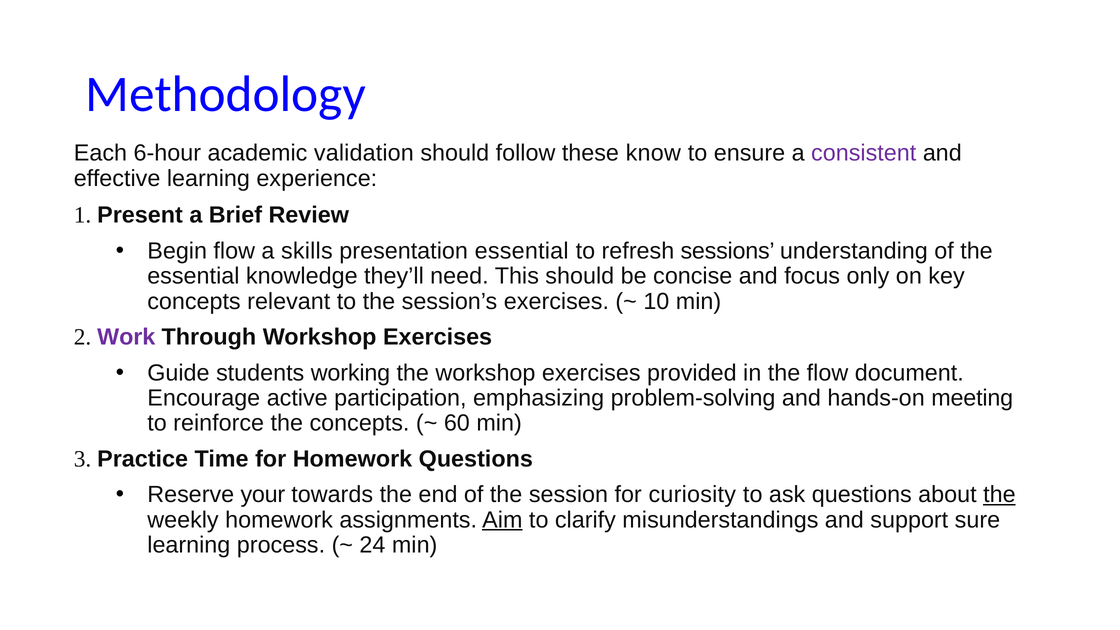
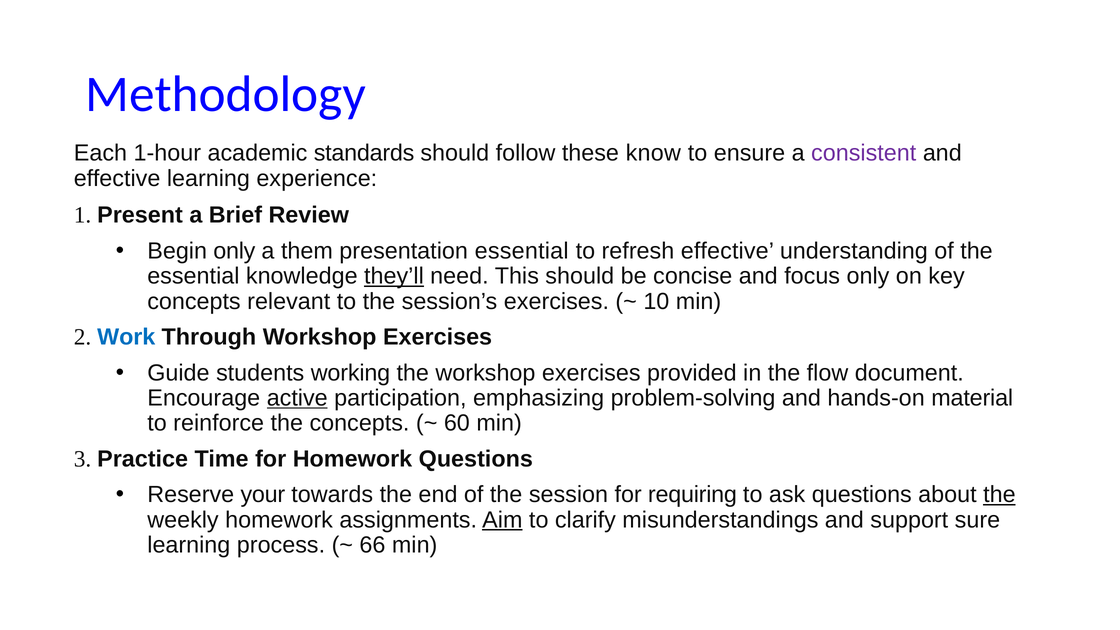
6-hour: 6-hour -> 1-hour (167, 153)
validation: validation -> standards (364, 153)
Begin flow: flow -> only (234, 251)
skills: skills -> them (307, 251)
refresh sessions: sessions -> effective (727, 251)
they’ll underline: none -> present (394, 276)
Work colour: purple -> blue (126, 337)
active underline: none -> present (297, 398)
meeting: meeting -> material (972, 398)
curiosity: curiosity -> requiring (692, 495)
24: 24 -> 66 (372, 545)
